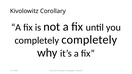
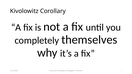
completely completely: completely -> themselves (89, 40)
